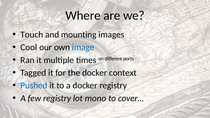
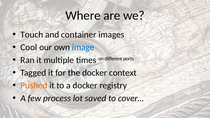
mounting: mounting -> container (79, 35)
Pushed colour: blue -> orange (34, 86)
few registry: registry -> process (57, 98)
mono: mono -> saved (95, 98)
